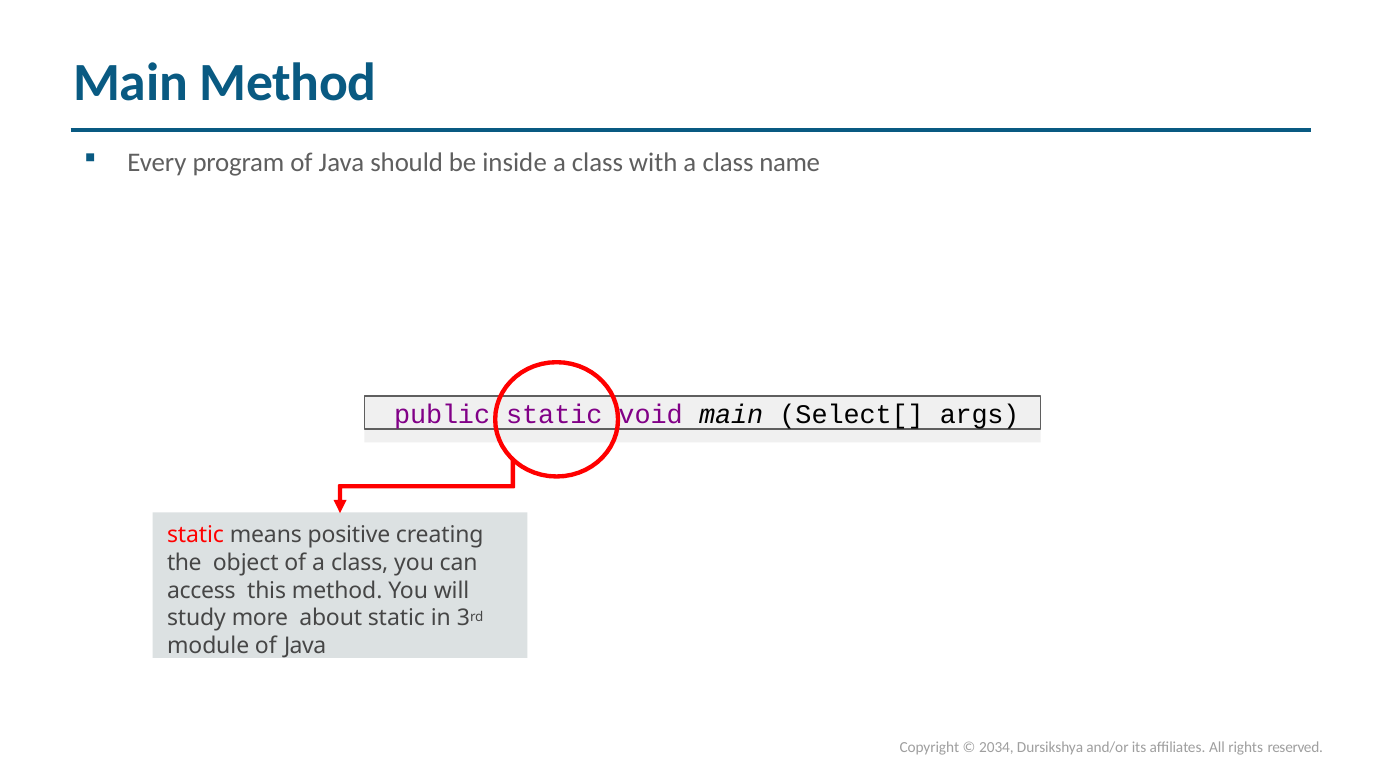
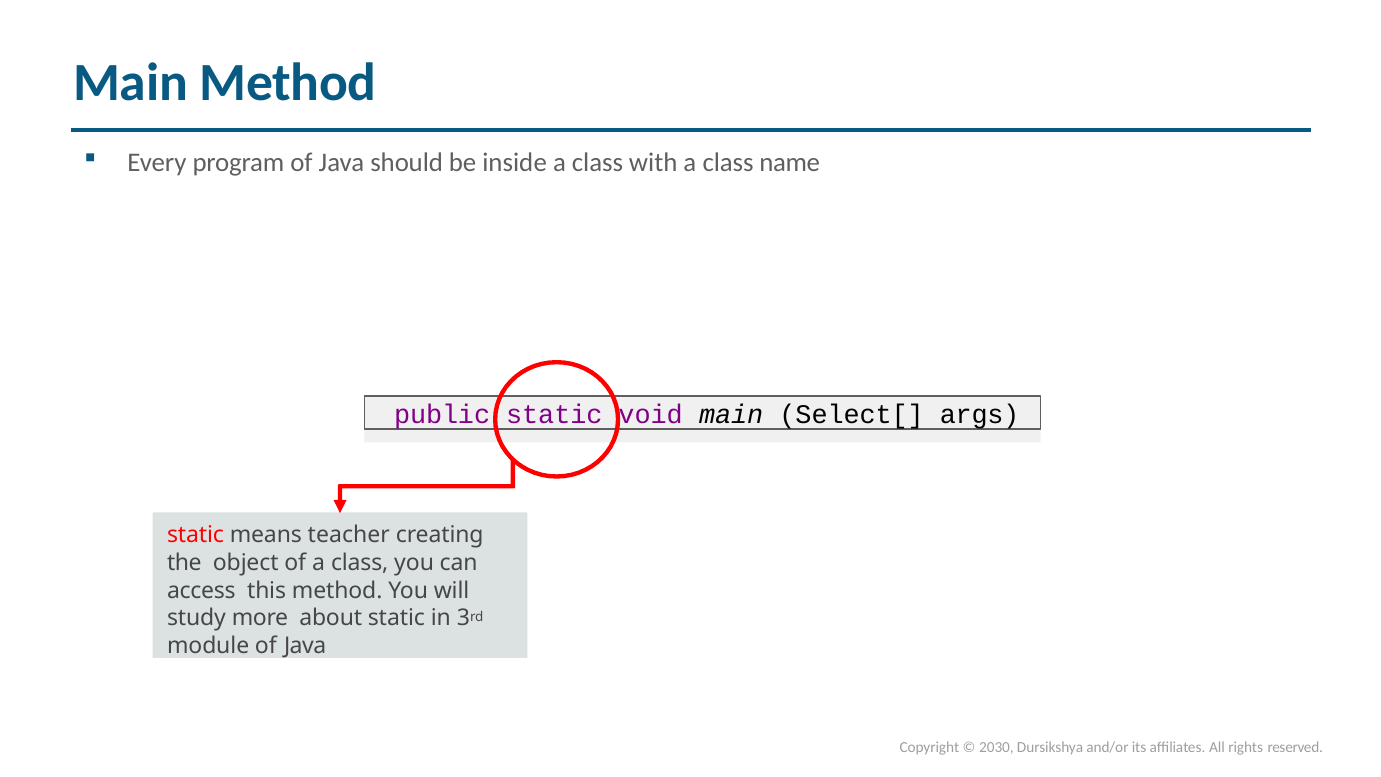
positive: positive -> teacher (349, 535)
2034: 2034 -> 2030 (996, 748)
